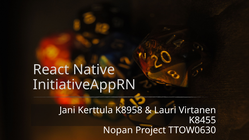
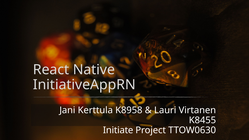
Nopan: Nopan -> Initiate (118, 130)
